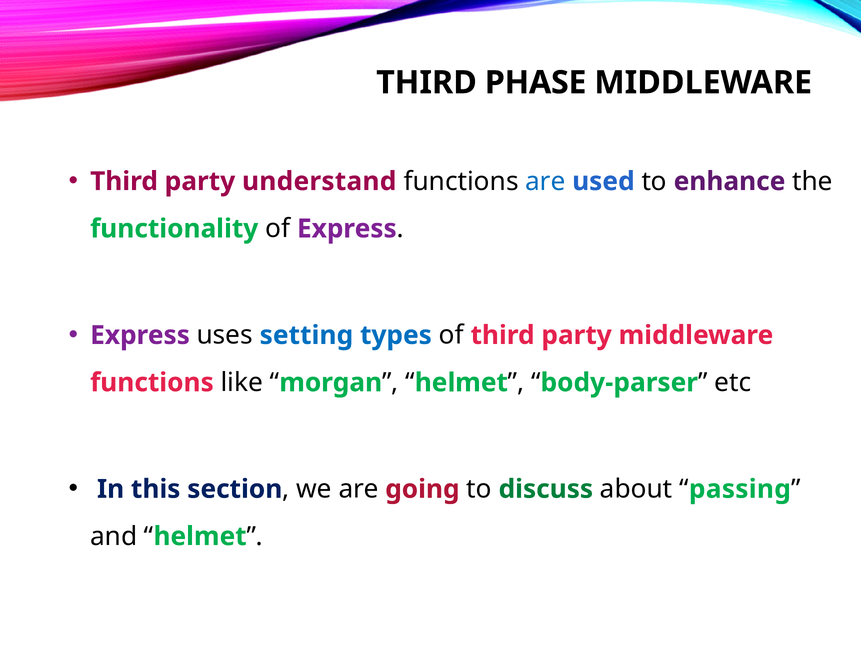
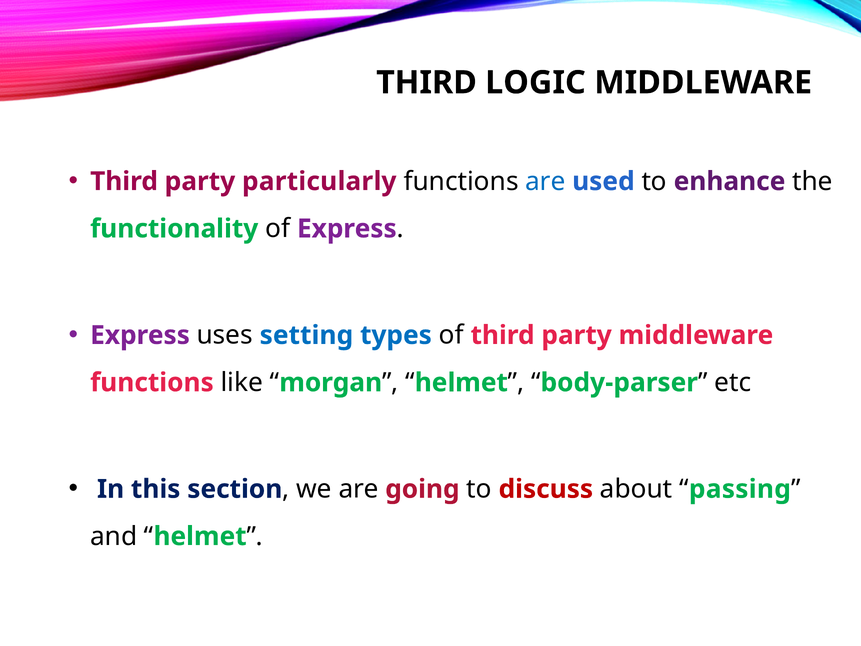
PHASE: PHASE -> LOGIC (535, 83)
understand: understand -> particularly (319, 181)
discuss colour: green -> red (546, 489)
